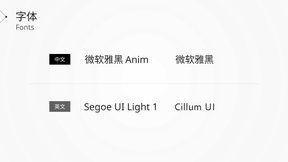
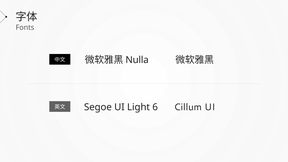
Anim: Anim -> Nulla (137, 60)
1: 1 -> 6 (155, 107)
